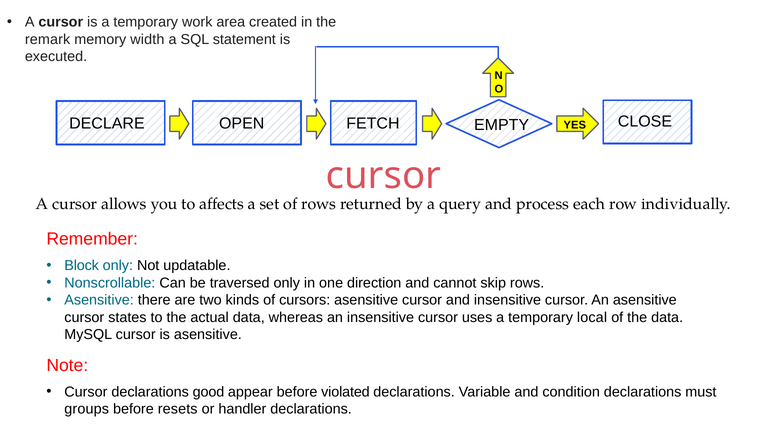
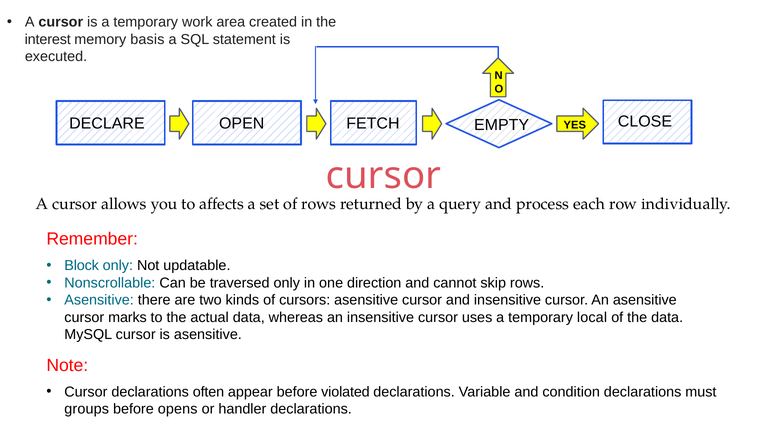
remark: remark -> interest (48, 39)
width: width -> basis (147, 39)
states: states -> marks (127, 318)
good: good -> often (208, 392)
resets: resets -> opens (178, 409)
